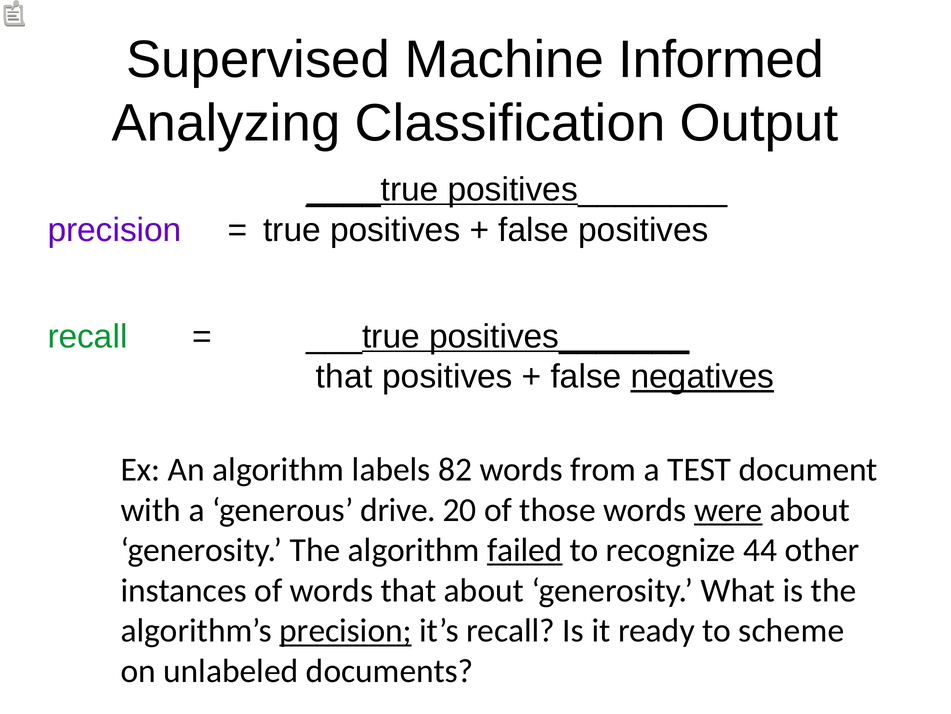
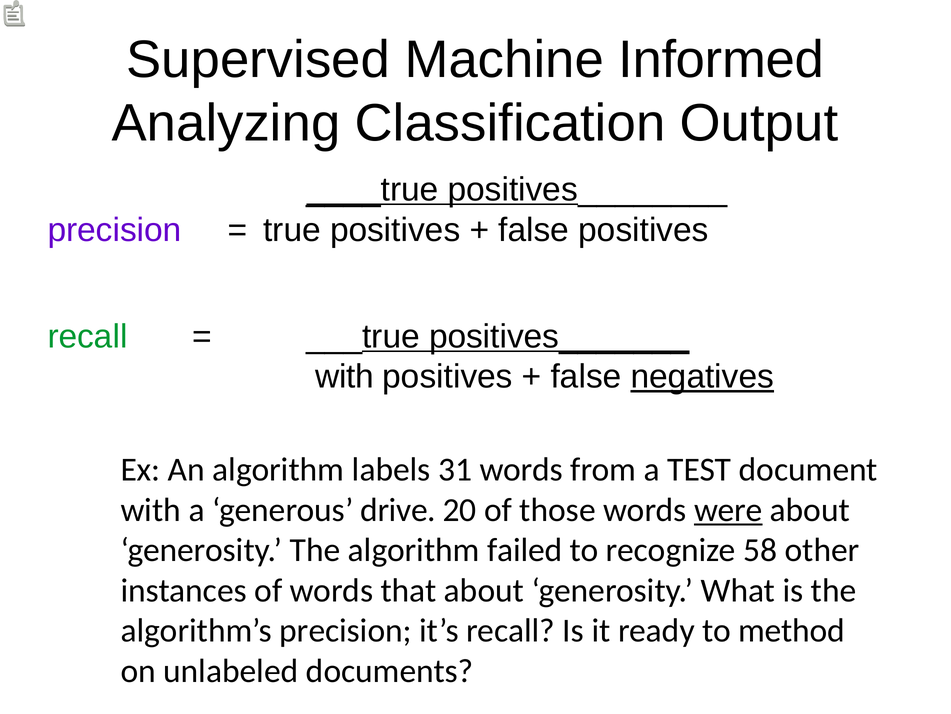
that: that -> with (344, 376)
82: 82 -> 31 (455, 469)
failed underline: present -> none (525, 550)
44: 44 -> 58 (760, 550)
precision underline: present -> none (346, 630)
scheme: scheme -> method (792, 630)
